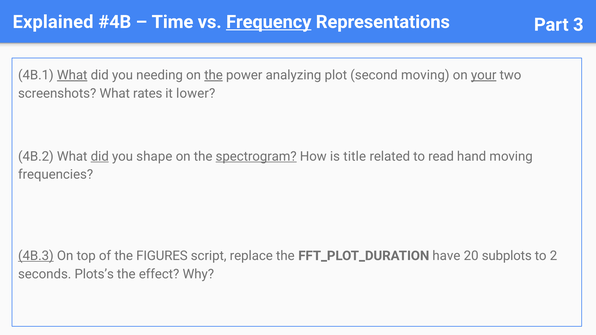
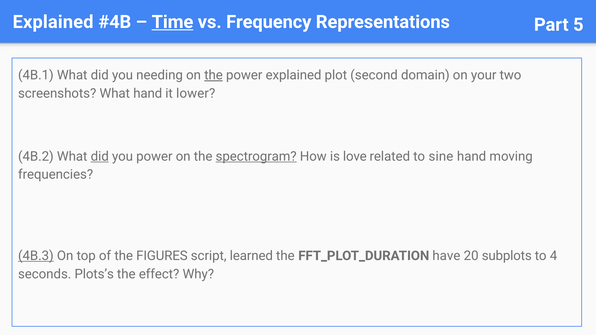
Time underline: none -> present (172, 22)
Frequency underline: present -> none (269, 22)
3: 3 -> 5 (578, 25)
What underline: present -> none (72, 75)
power analyzing: analyzing -> explained (294, 75)
second moving: moving -> domain (425, 75)
your underline: present -> none (484, 75)
What rates: rates -> hand (148, 93)
you shape: shape -> power (154, 156)
title: title -> love (355, 156)
read: read -> sine (441, 156)
replace: replace -> learned (251, 256)
2: 2 -> 4 (554, 256)
